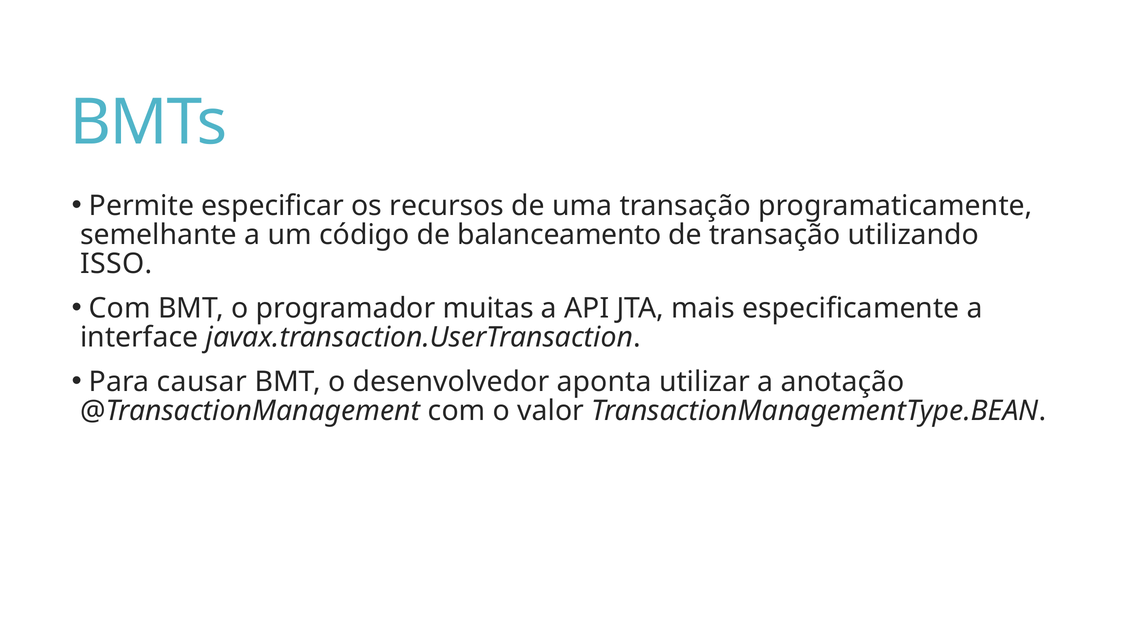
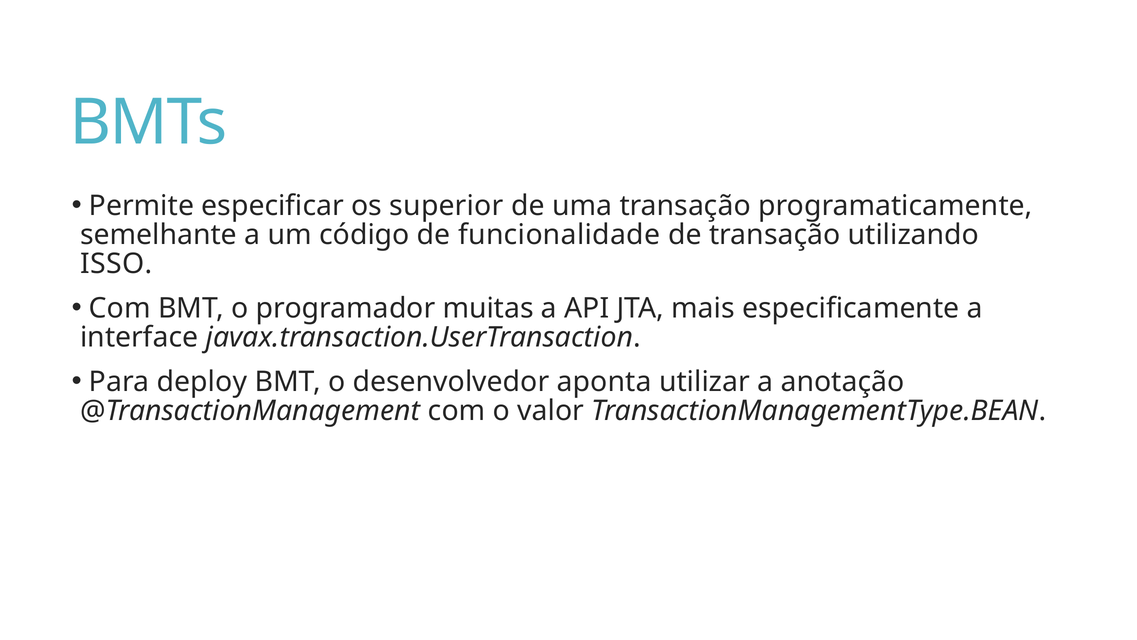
recursos: recursos -> superior (447, 206)
balanceamento: balanceamento -> funcionalidade (559, 235)
causar: causar -> deploy (202, 382)
